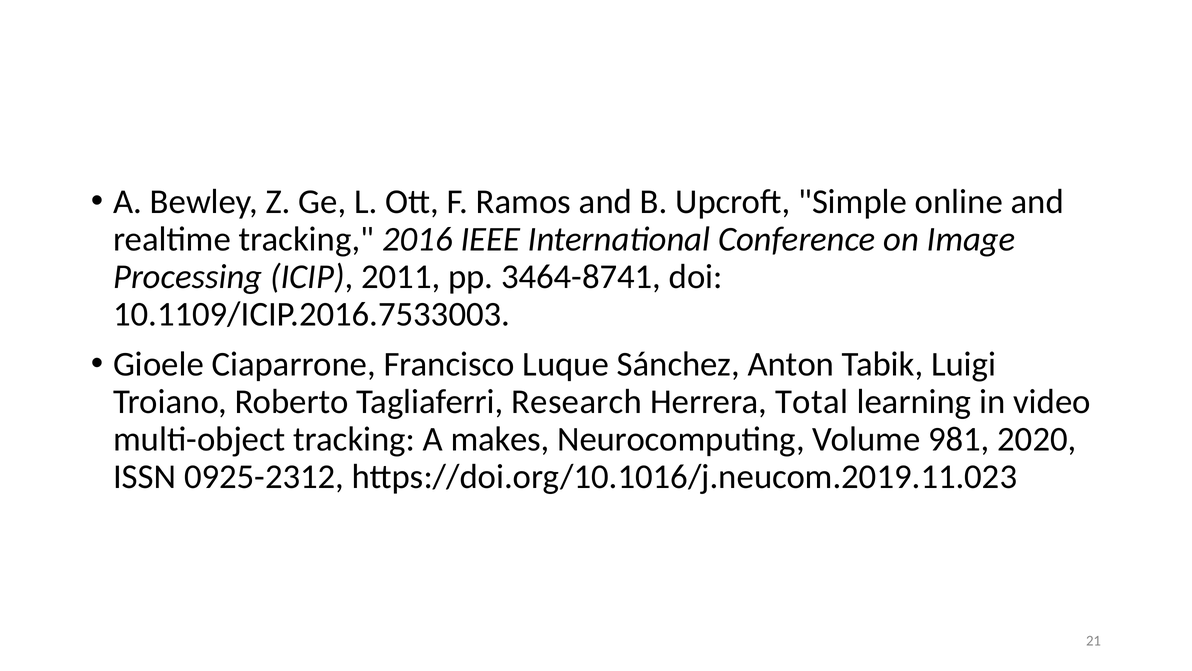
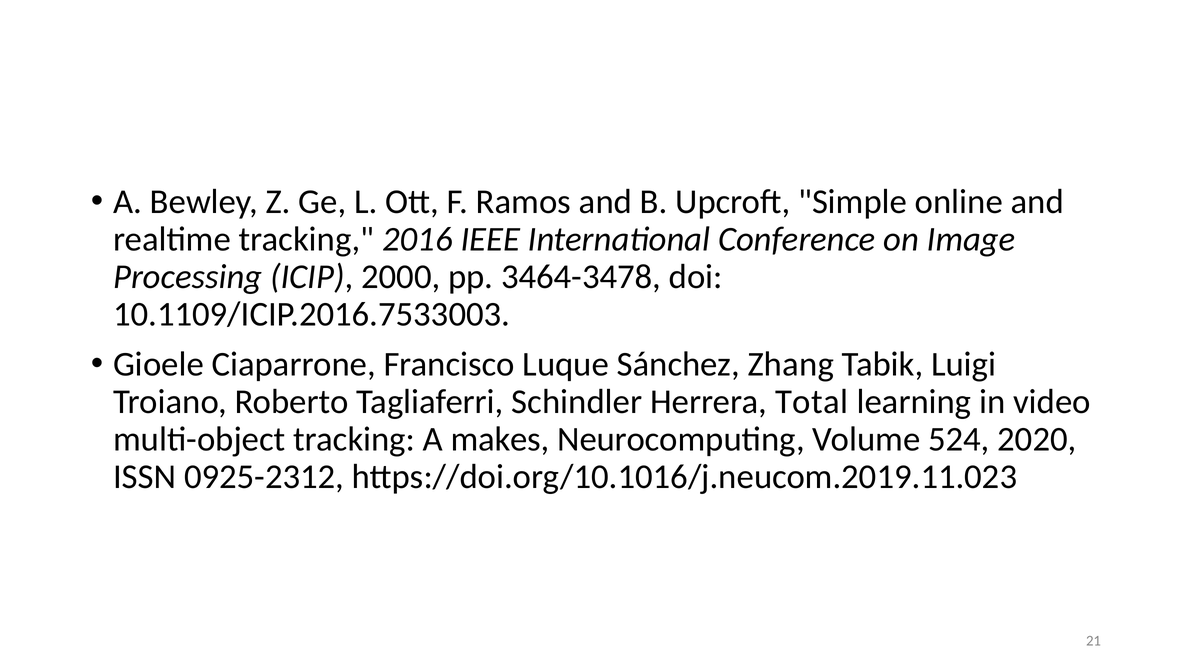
2011: 2011 -> 2000 (401, 276)
3464-8741: 3464-8741 -> 3464-3478 (581, 276)
Anton: Anton -> Zhang (791, 364)
Research: Research -> Schindler (577, 401)
981: 981 -> 524 (959, 439)
